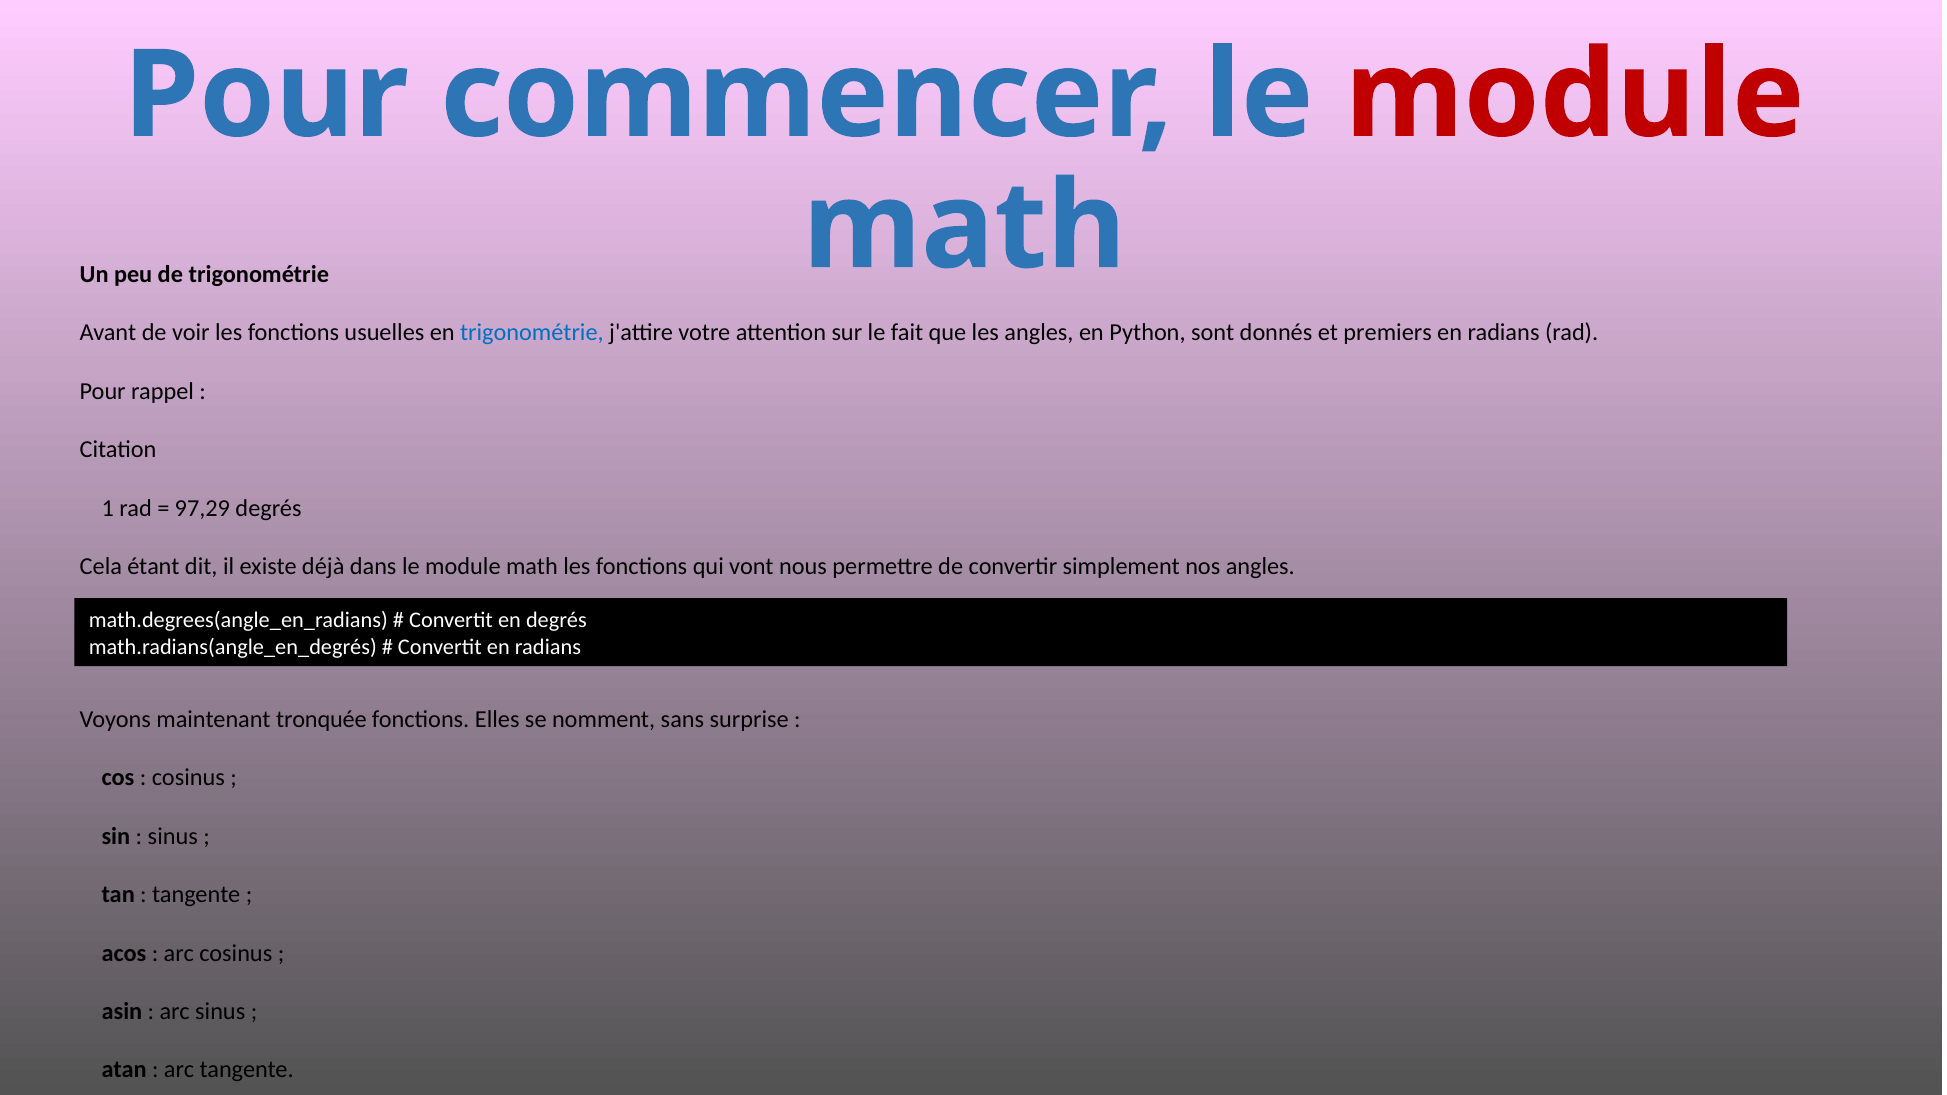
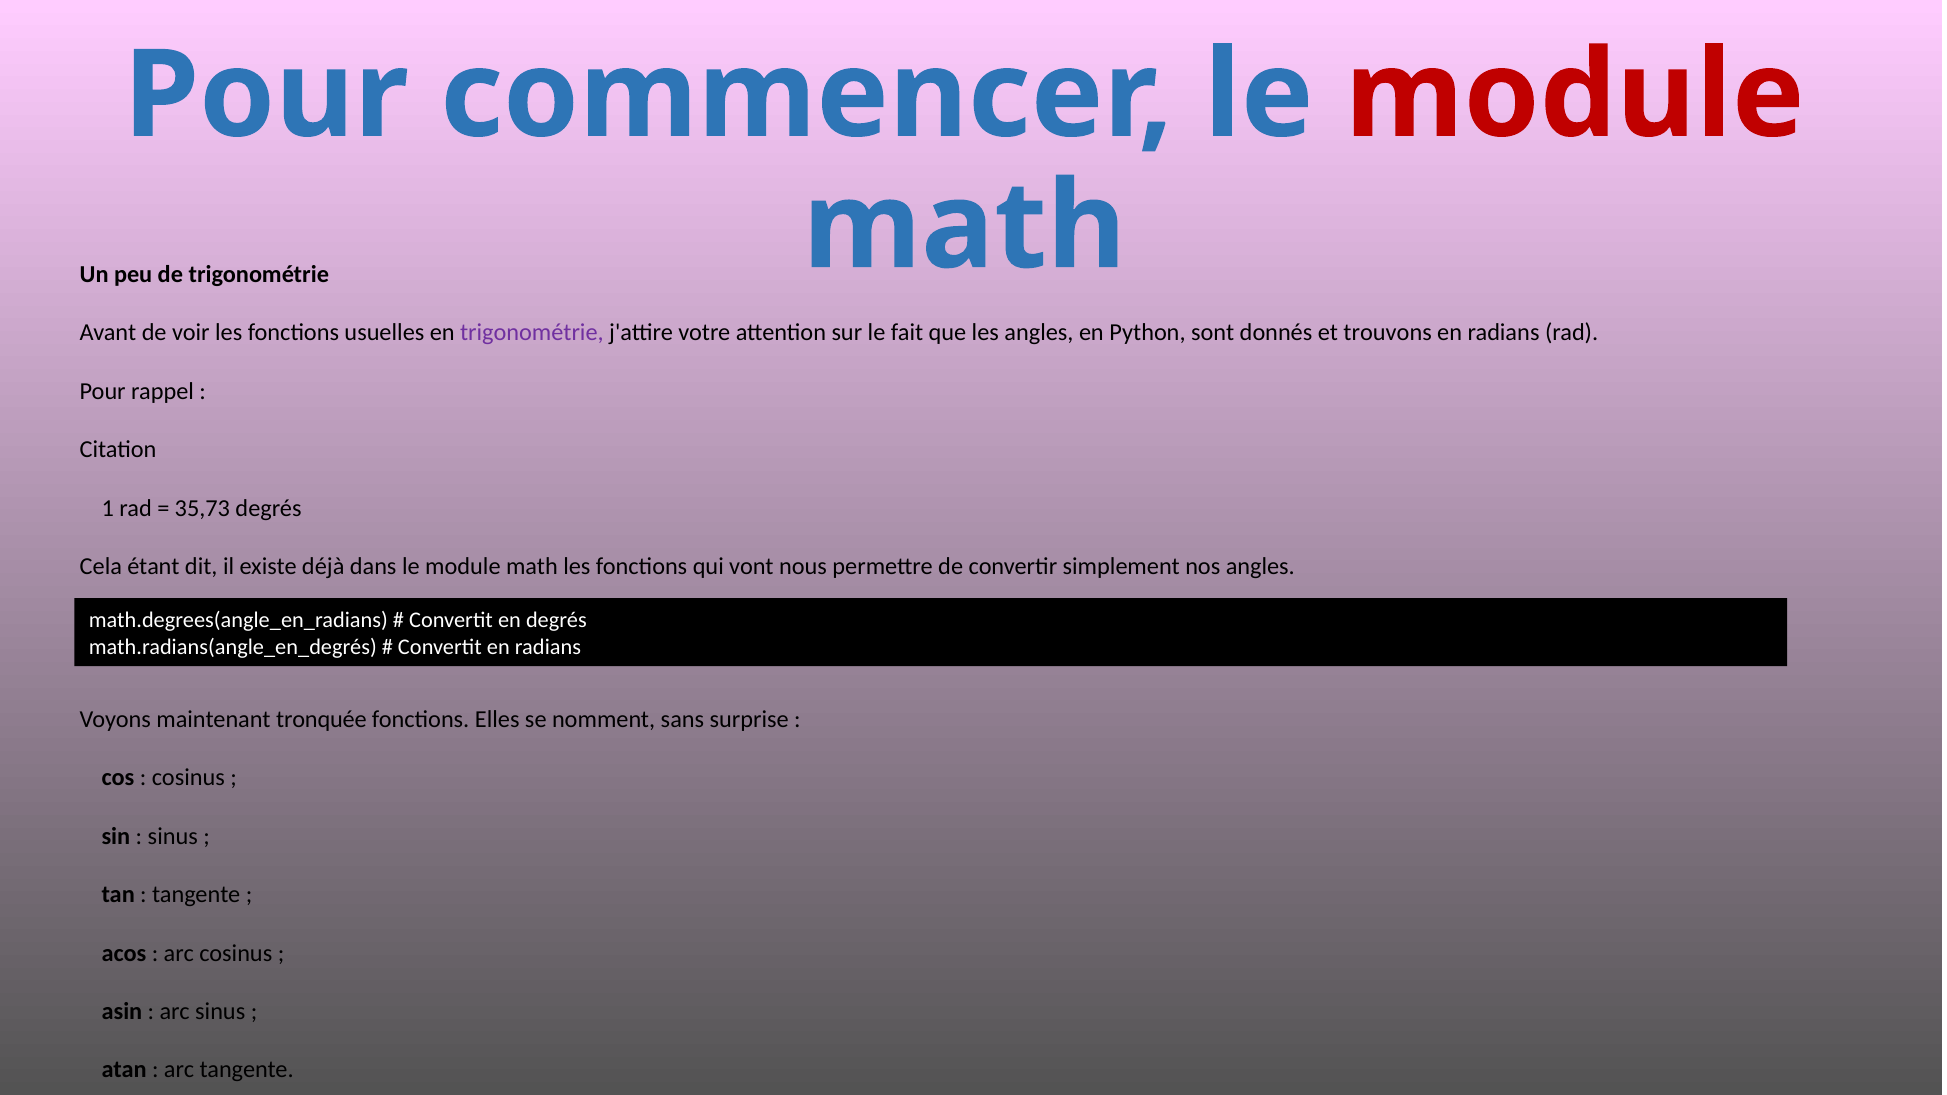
trigonométrie colour: blue -> purple (532, 333)
premiers: premiers -> trouvons (1388, 333)
97,29: 97,29 -> 35,73 (202, 508)
